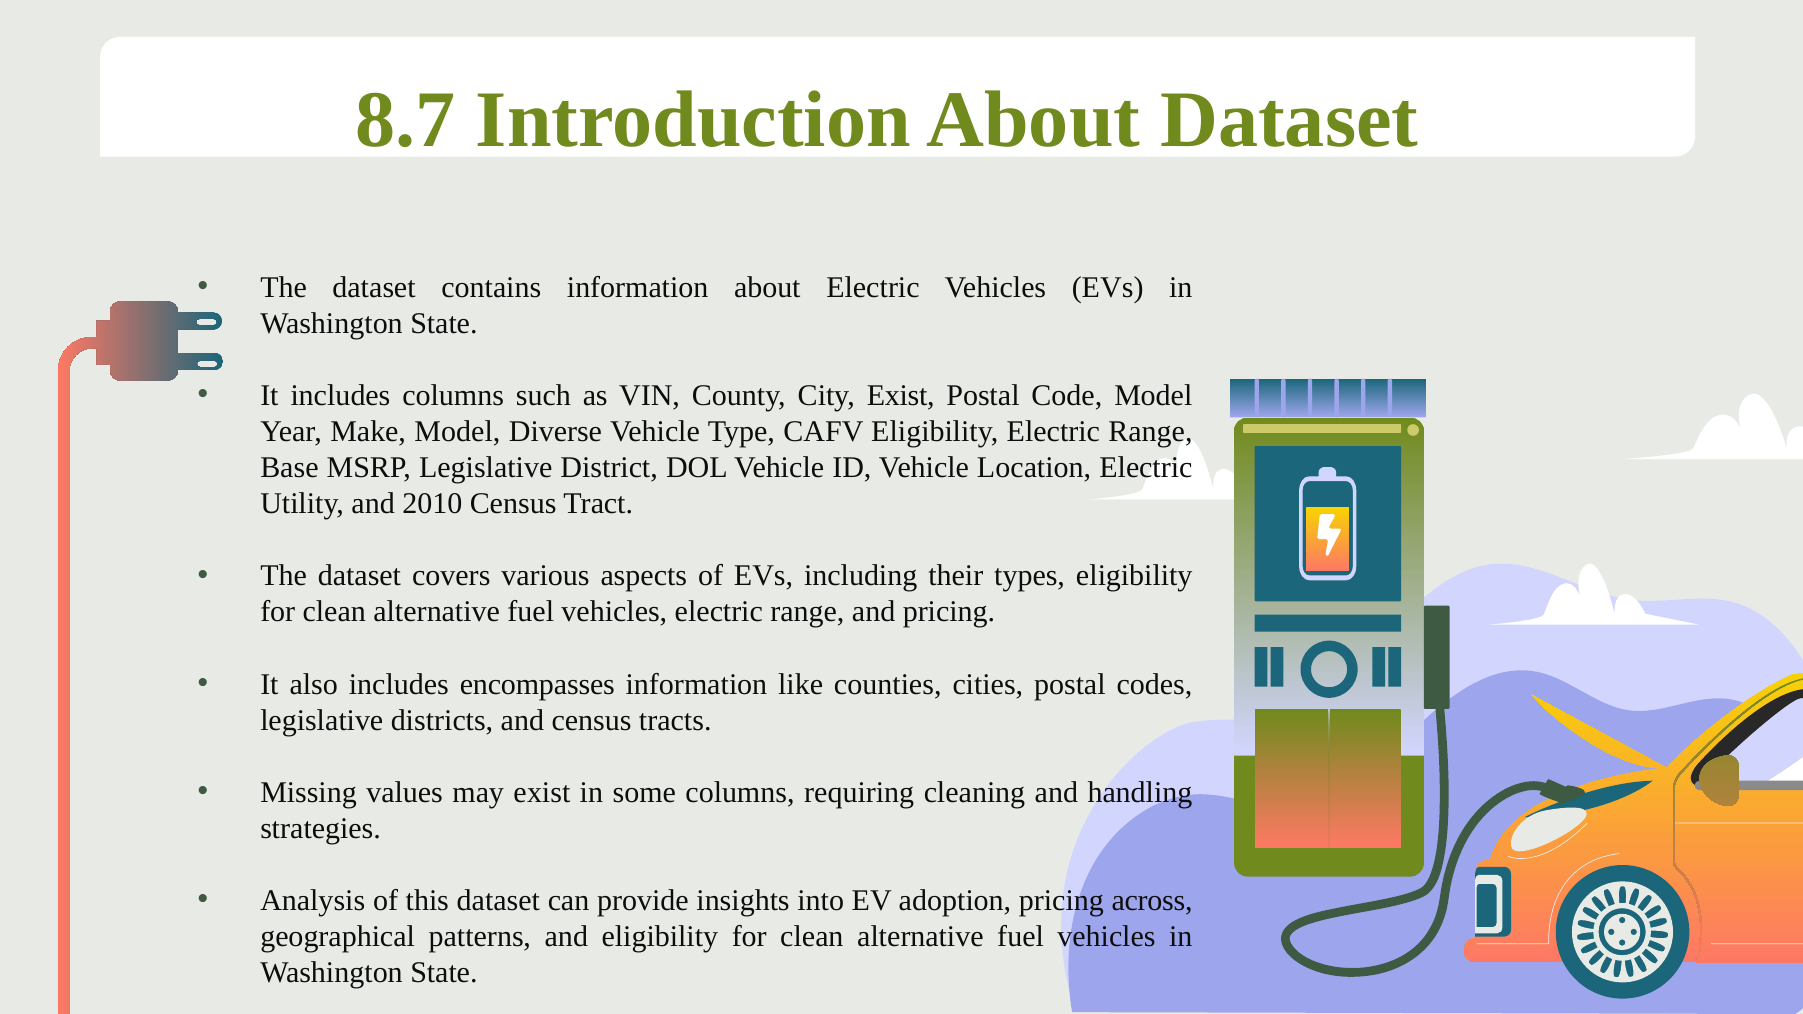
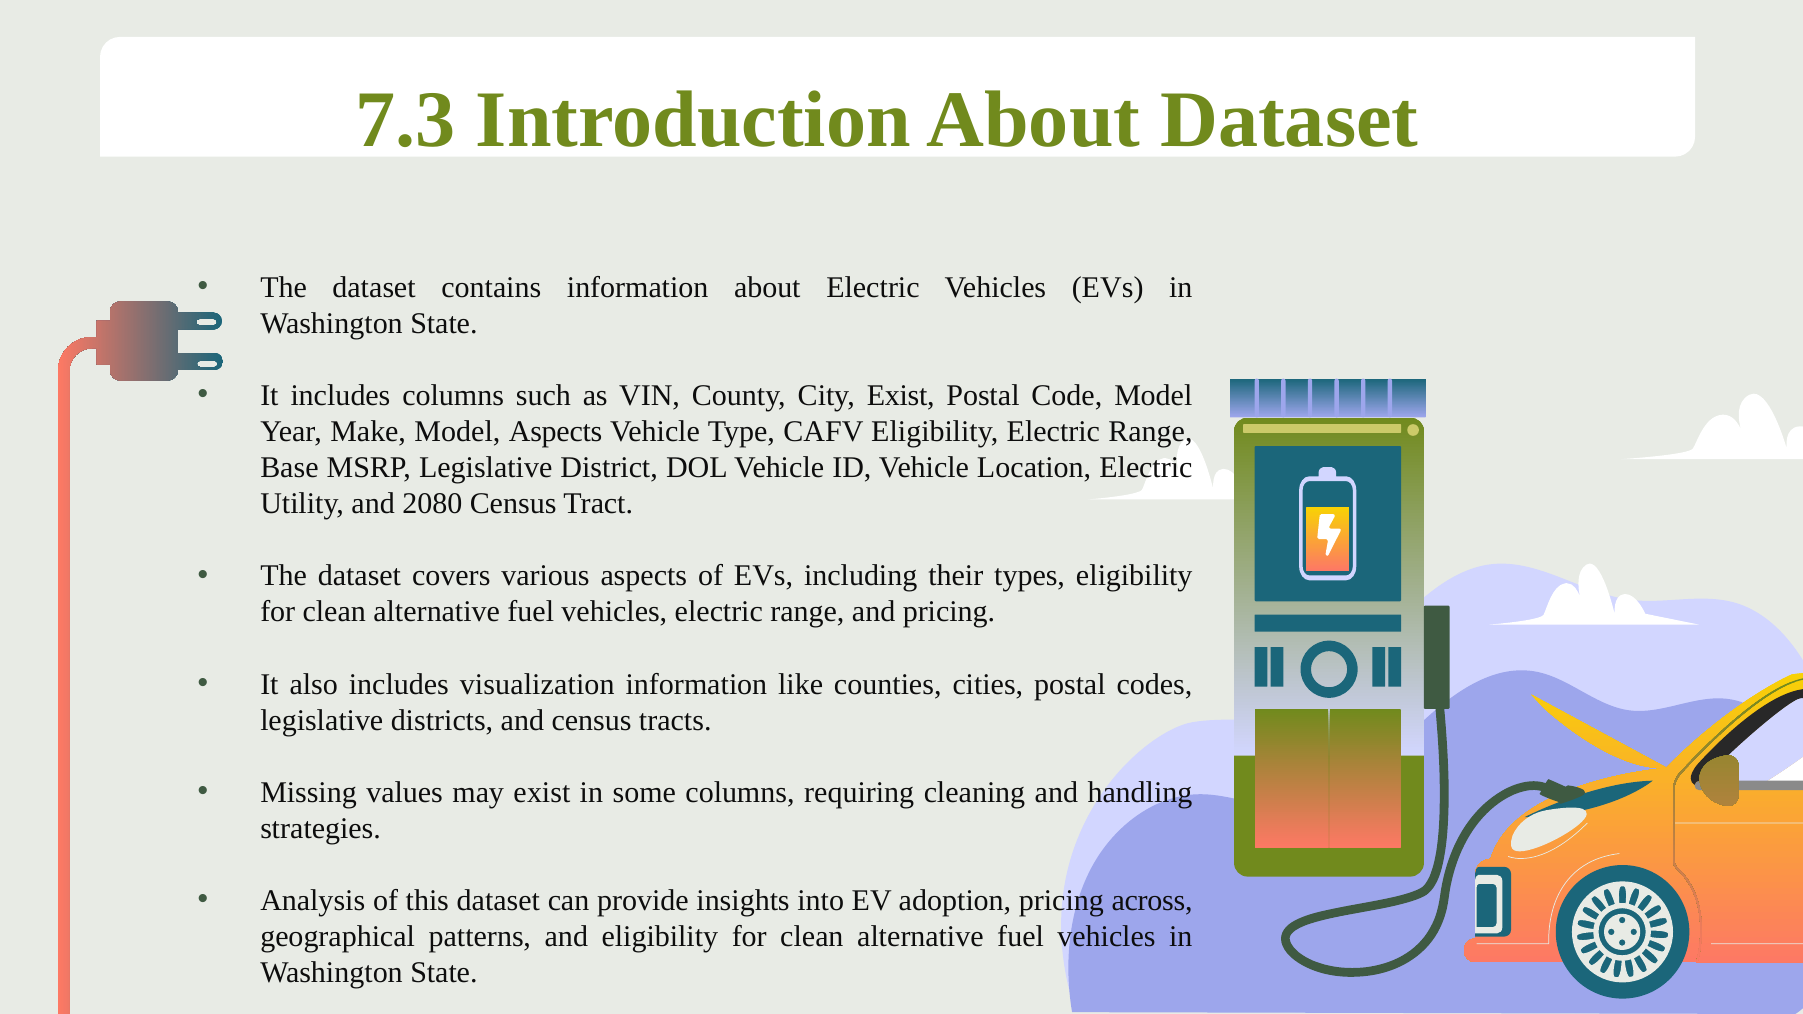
8.7: 8.7 -> 7.3 (406, 120)
Model Diverse: Diverse -> Aspects (556, 432)
2010: 2010 -> 2080 (432, 504)
encompasses: encompasses -> visualization (537, 684)
